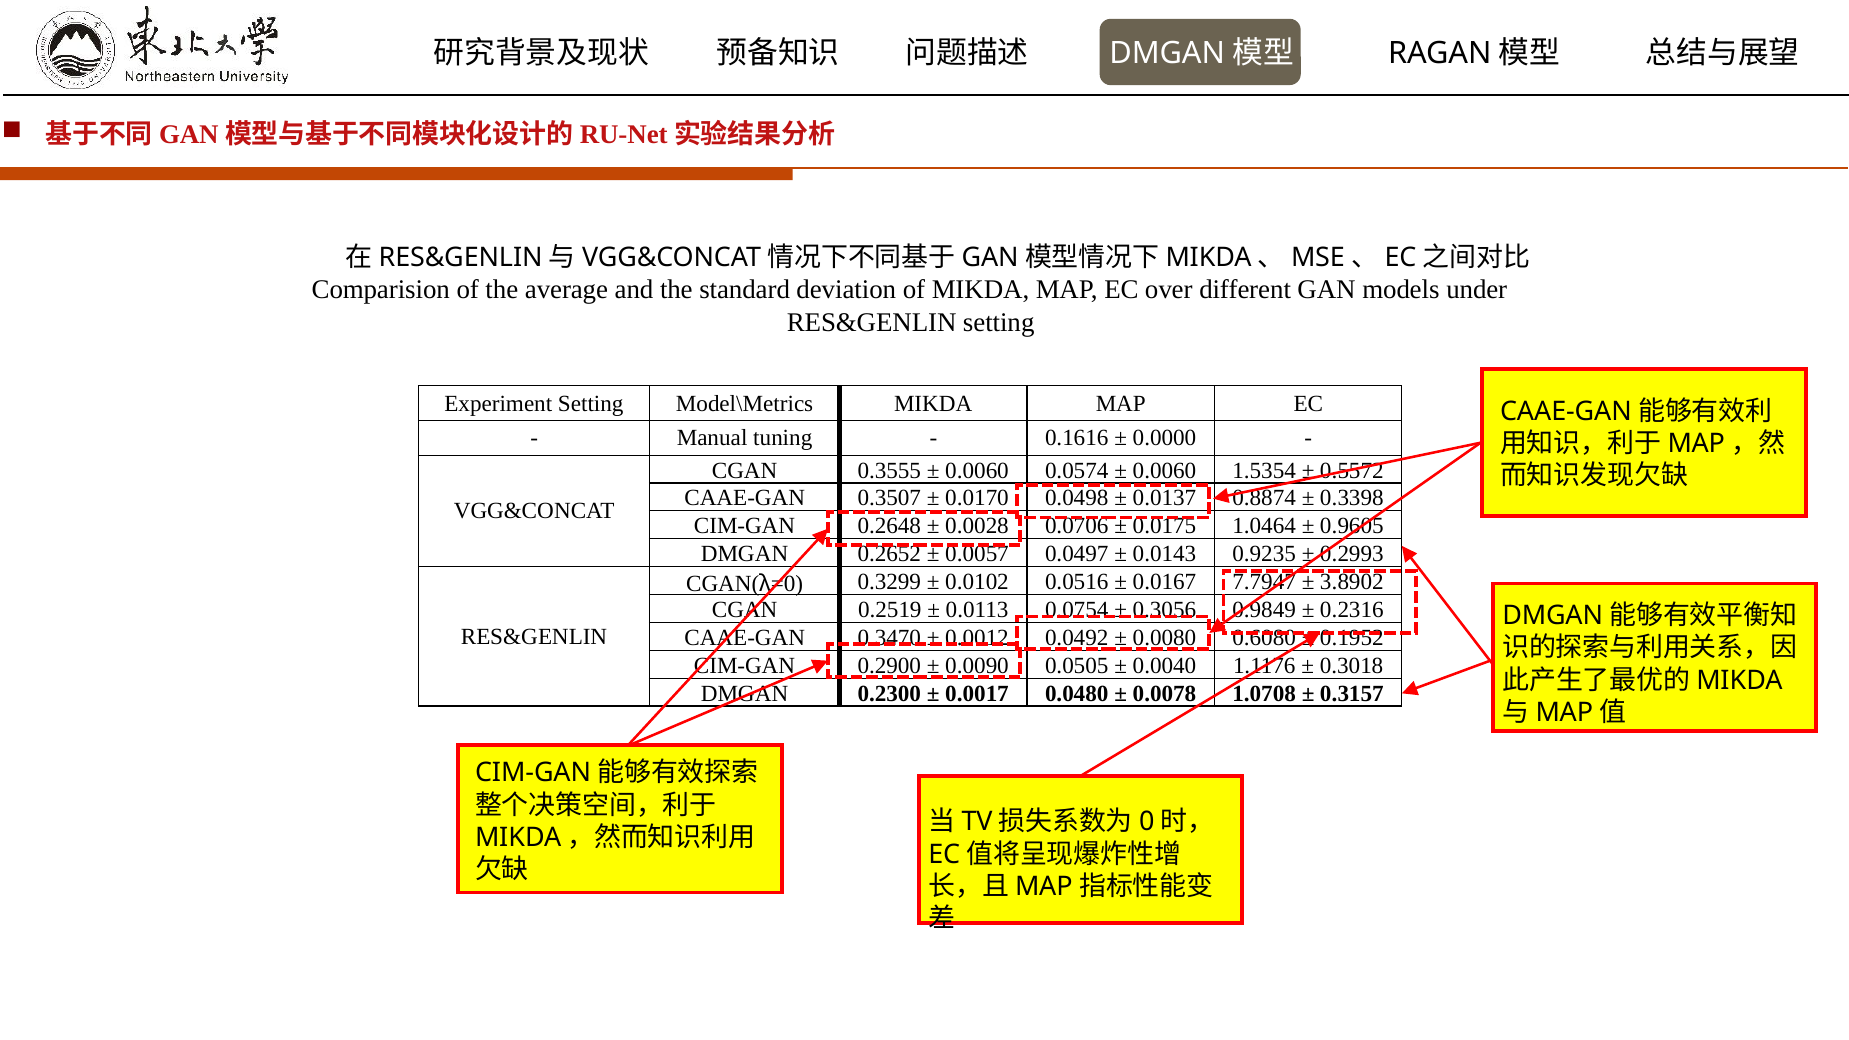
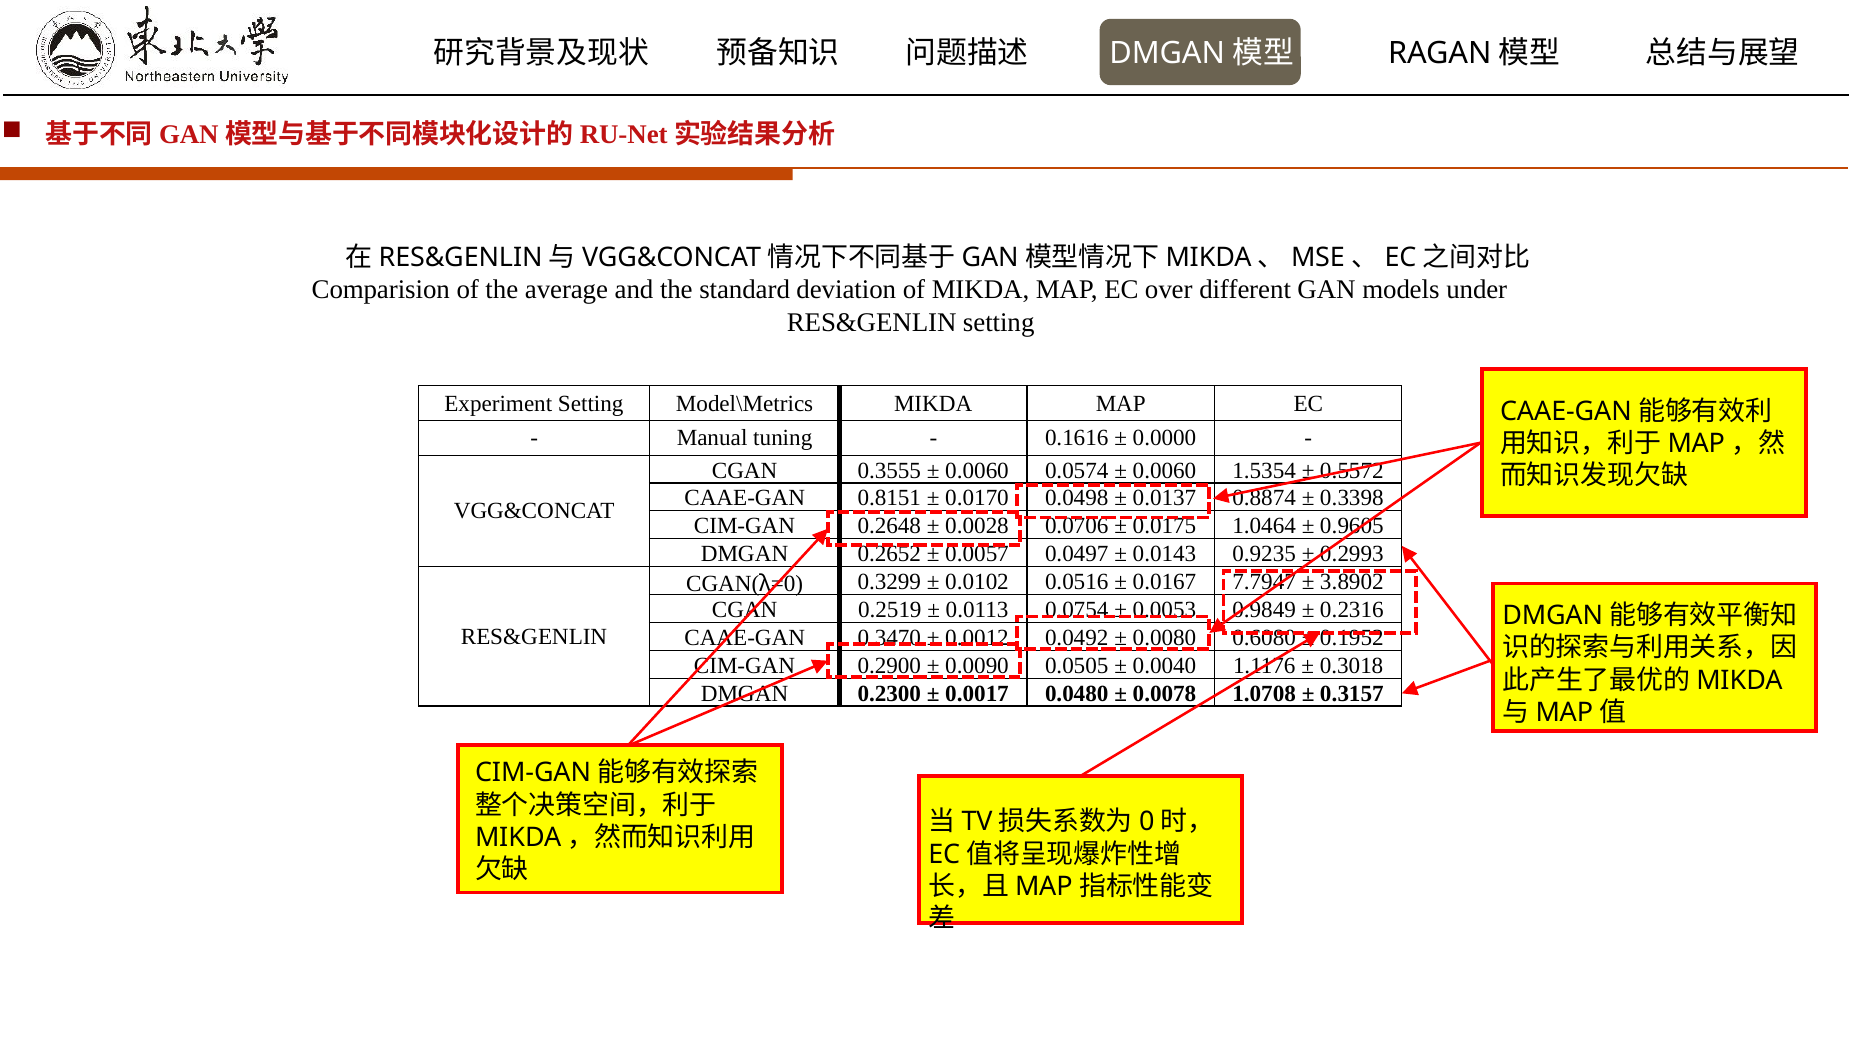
0.3507: 0.3507 -> 0.8151 (889, 498)
0.3056: 0.3056 -> 0.0053 (1164, 610)
